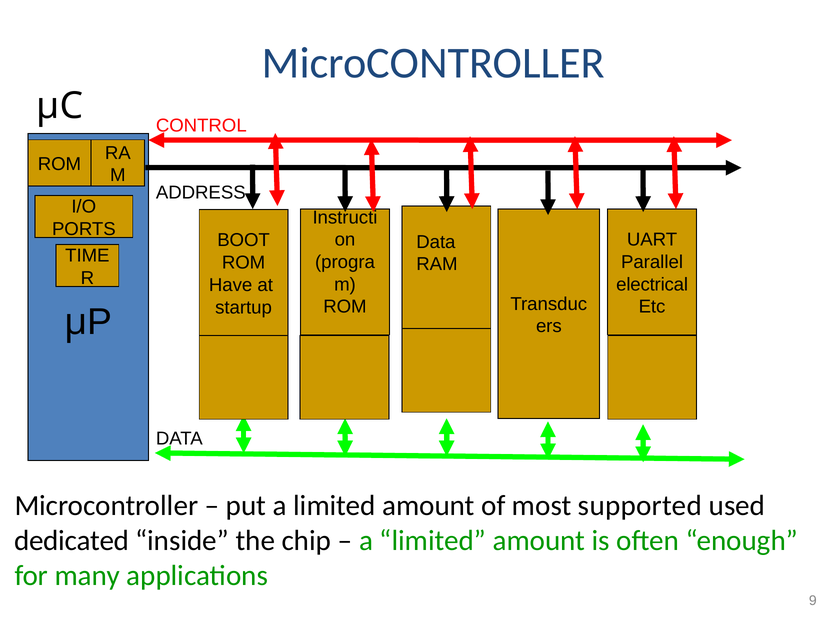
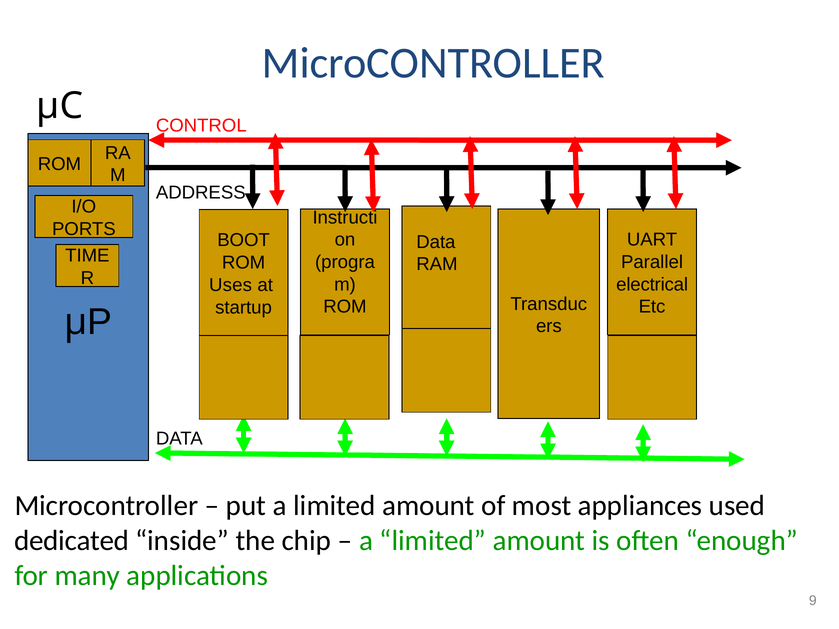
Have: Have -> Uses (231, 285)
supported: supported -> appliances (640, 506)
